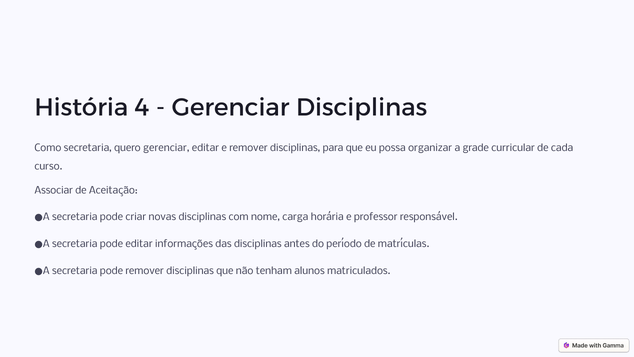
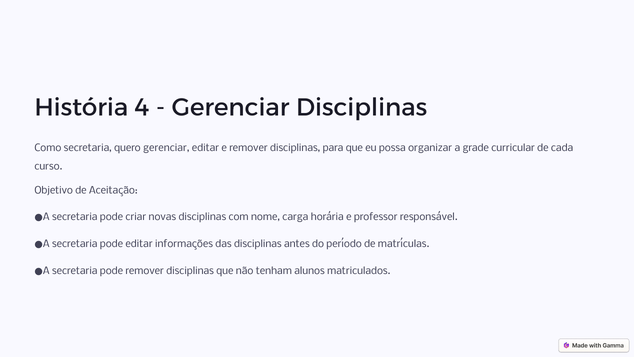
Associar: Associar -> Objetivo (54, 190)
